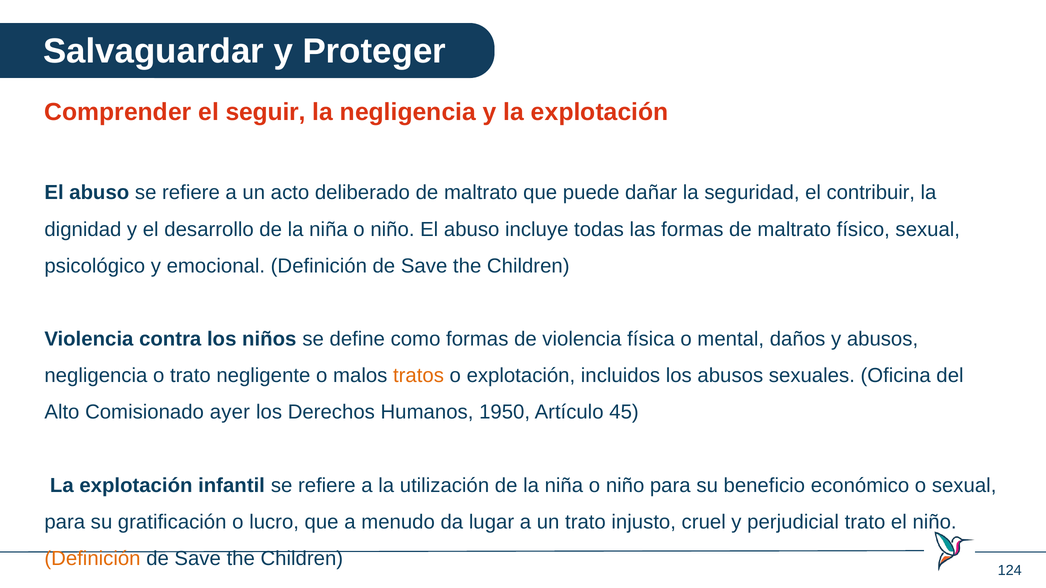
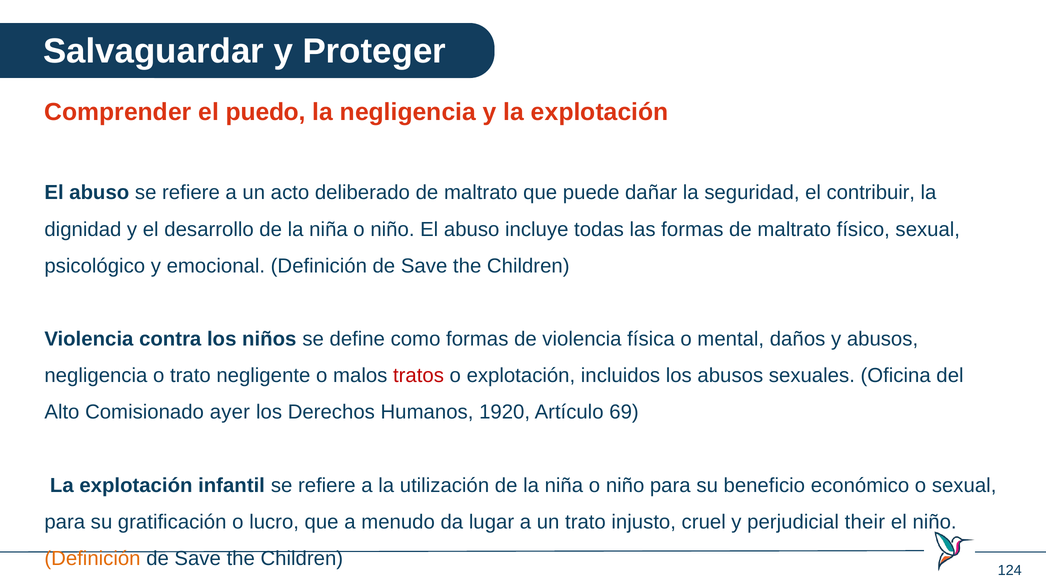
seguir: seguir -> puedo (266, 112)
tratos colour: orange -> red (418, 376)
1950: 1950 -> 1920 (505, 413)
45: 45 -> 69 (624, 413)
perjudicial trato: trato -> their (865, 522)
